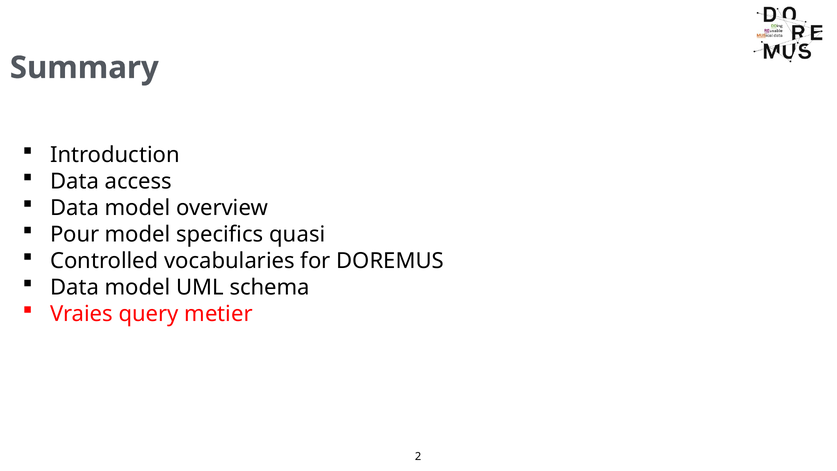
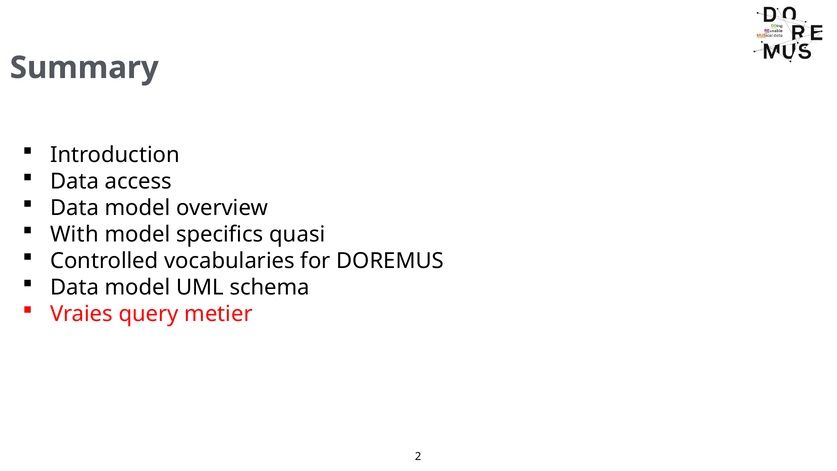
Pour: Pour -> With (74, 234)
